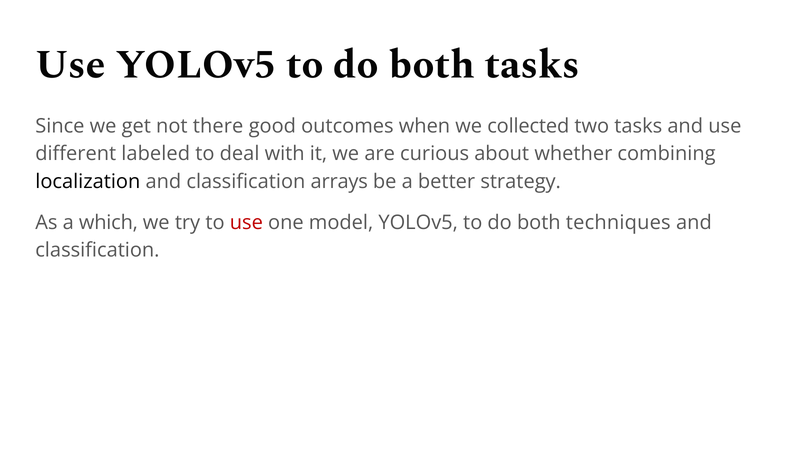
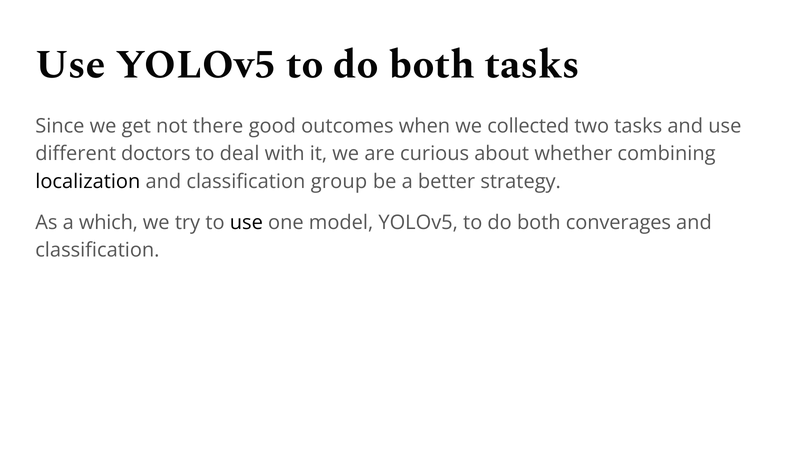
labeled: labeled -> doctors (156, 154)
arrays: arrays -> group (339, 181)
use colour: red -> black (246, 222)
techniques: techniques -> converages (618, 222)
